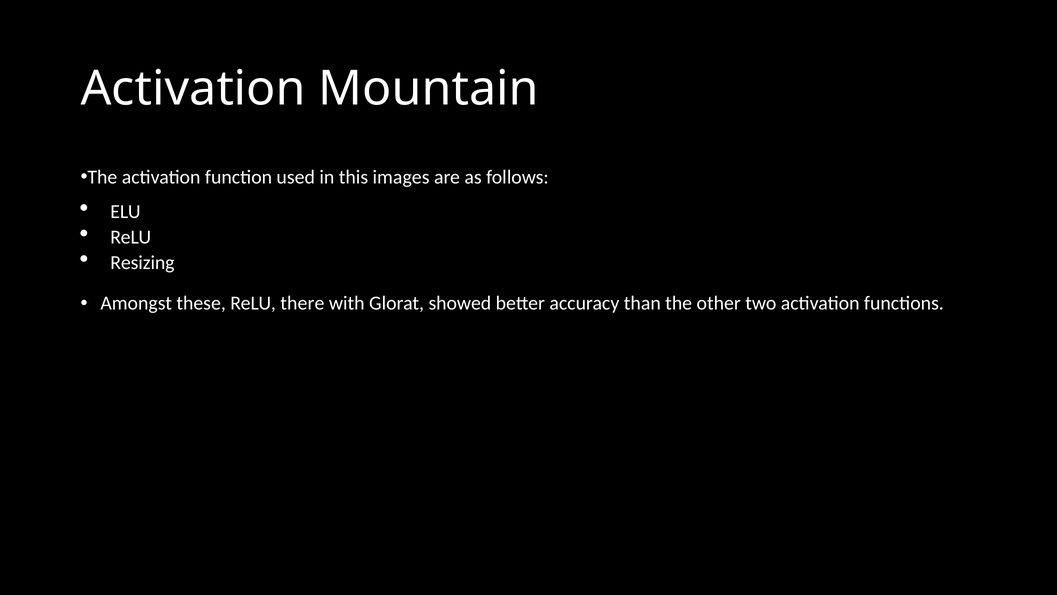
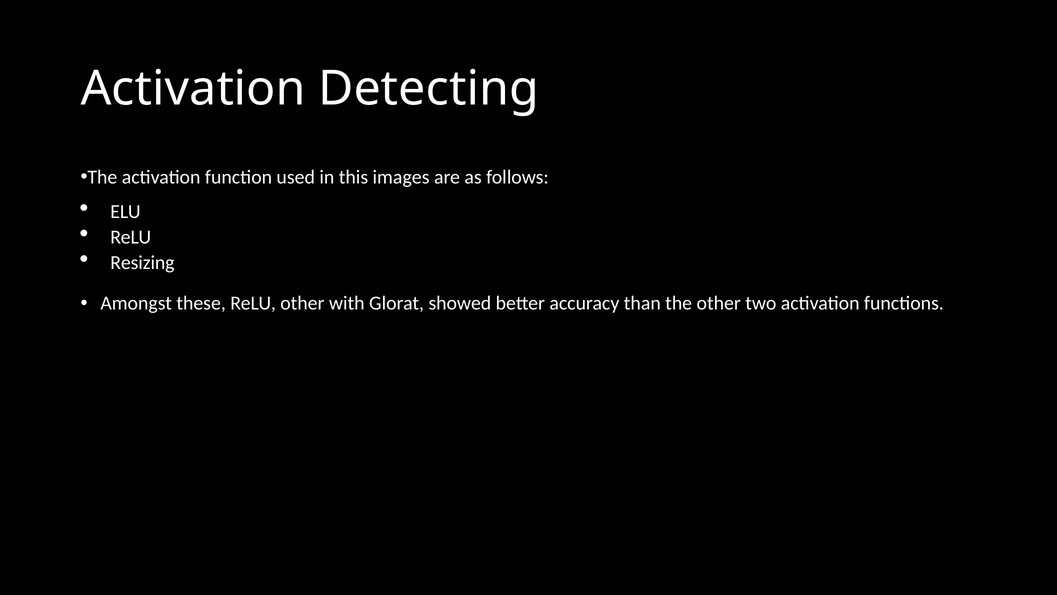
Mountain: Mountain -> Detecting (429, 89)
ReLU there: there -> other (302, 303)
